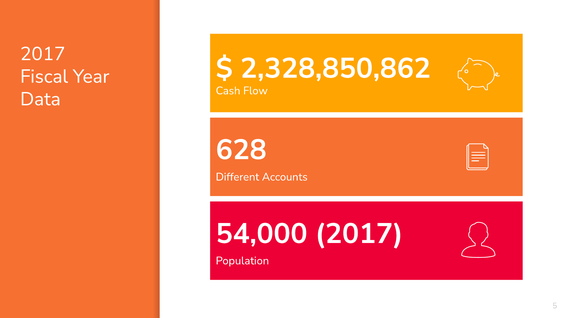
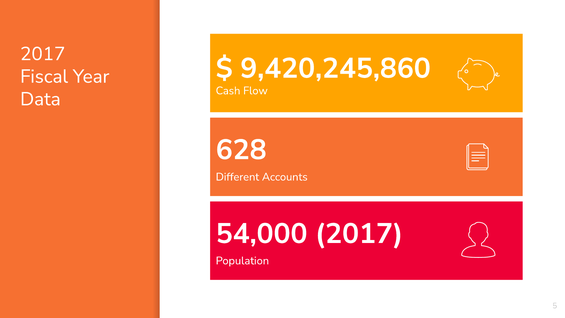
2,328,850,862: 2,328,850,862 -> 9,420,245,860 (336, 68)
